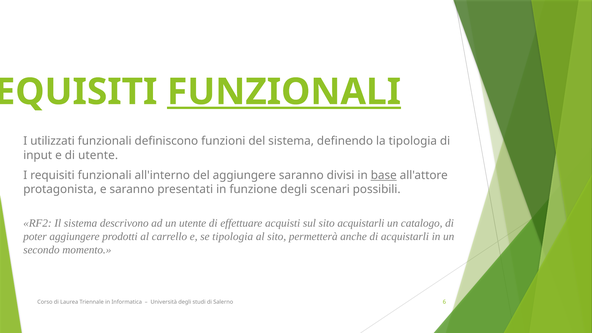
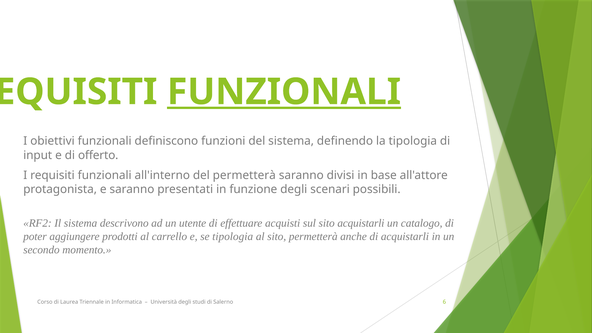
utilizzati: utilizzati -> obiettivi (52, 141)
di utente: utente -> offerto (98, 155)
del aggiungere: aggiungere -> permetterà (244, 175)
base underline: present -> none (384, 175)
